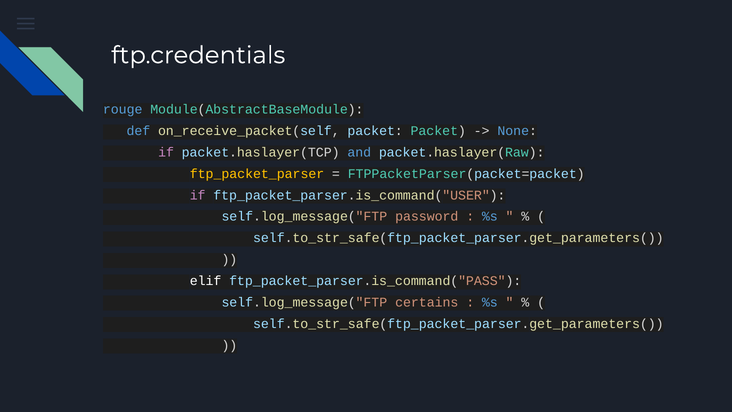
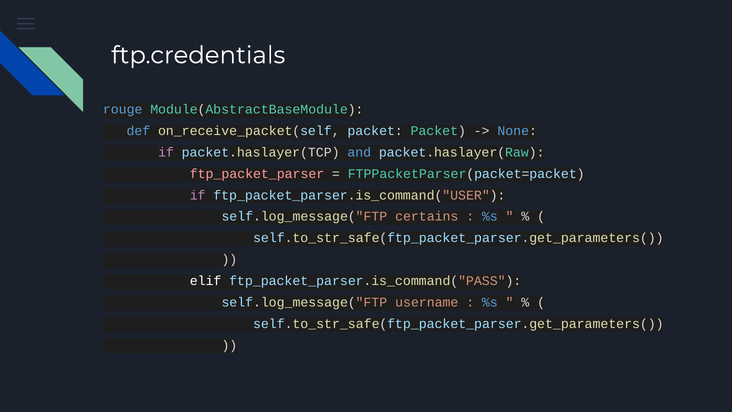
ftp_packet_parser colour: yellow -> pink (257, 174)
password: password -> certains (427, 217)
certains: certains -> username (427, 302)
